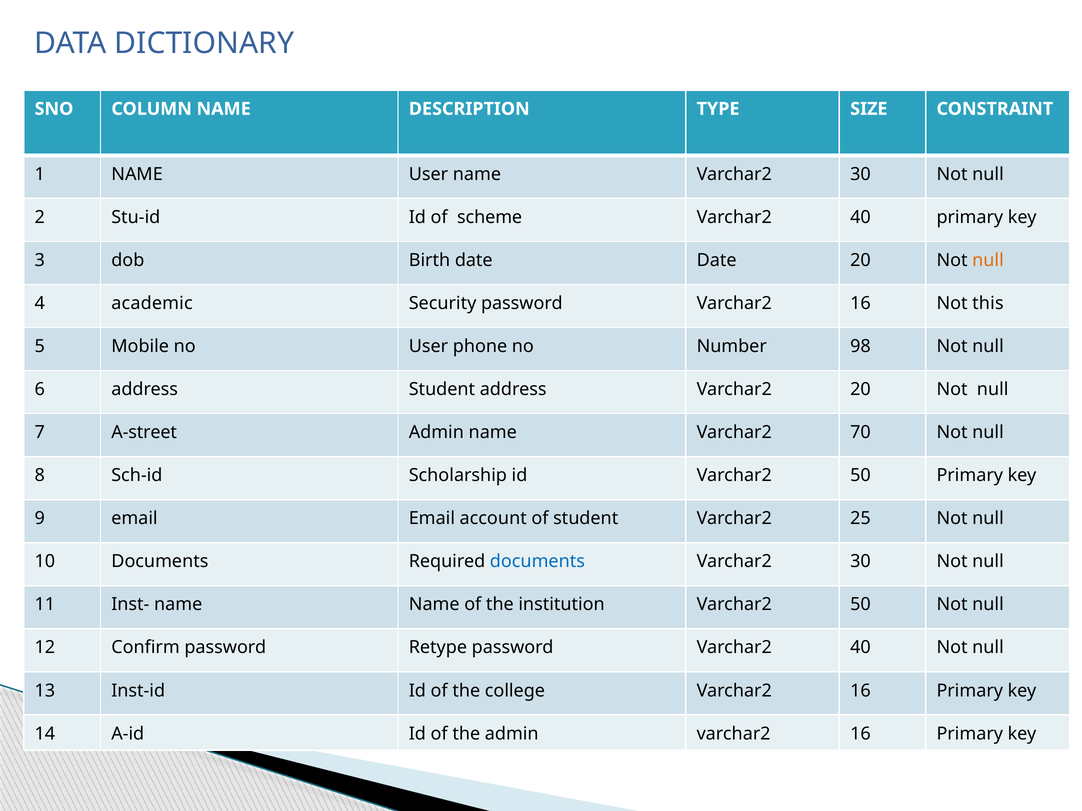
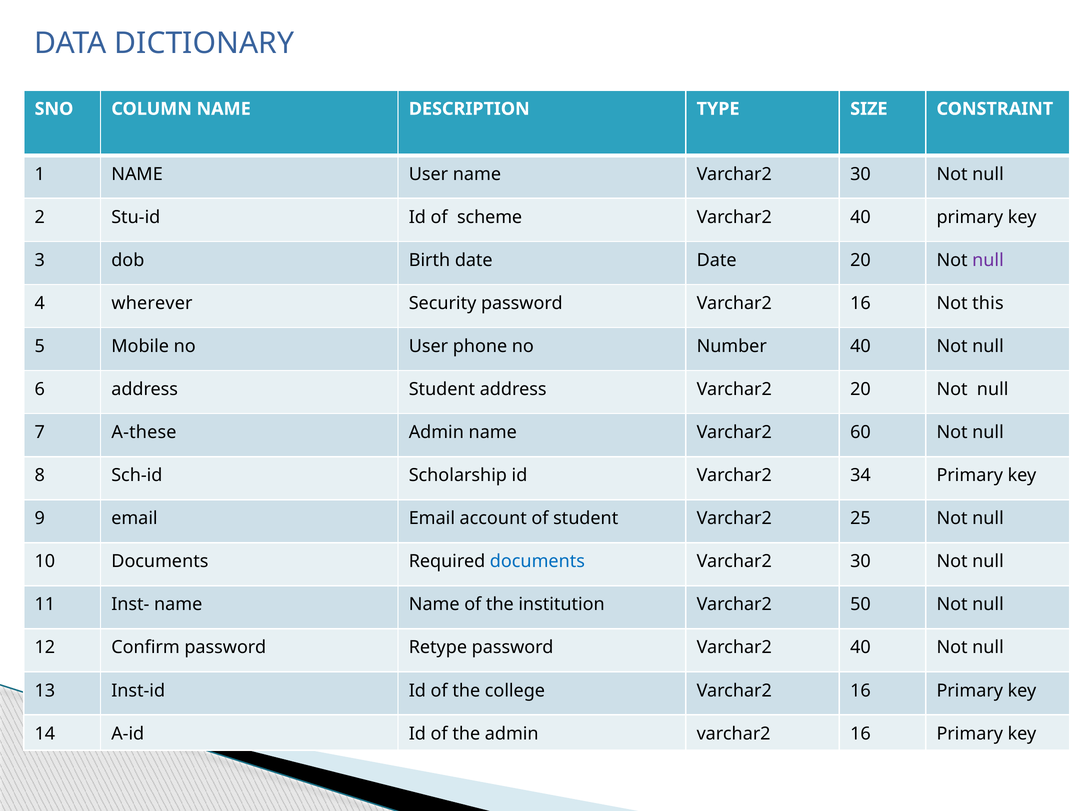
null colour: orange -> purple (988, 260)
academic: academic -> wherever (152, 303)
Number 98: 98 -> 40 (860, 346)
A-street: A-street -> A-these (144, 433)
70: 70 -> 60 (860, 433)
id Varchar2 50: 50 -> 34 (860, 476)
